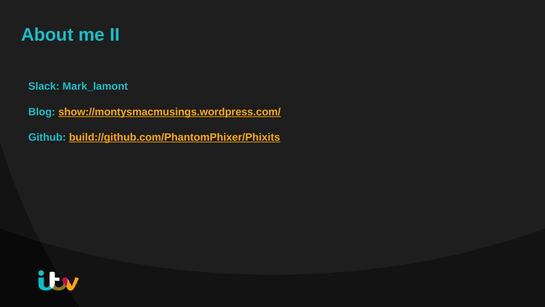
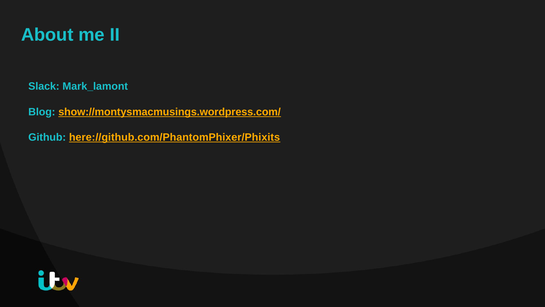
build://github.com/PhantomPhixer/Phixits: build://github.com/PhantomPhixer/Phixits -> here://github.com/PhantomPhixer/Phixits (174, 137)
